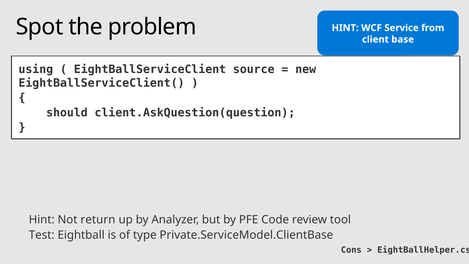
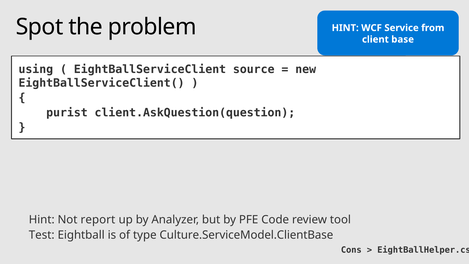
should: should -> purist (67, 112)
return: return -> report (98, 219)
Private.ServiceModel.ClientBase: Private.ServiceModel.ClientBase -> Culture.ServiceModel.ClientBase (246, 235)
